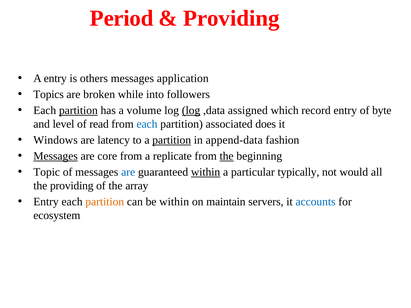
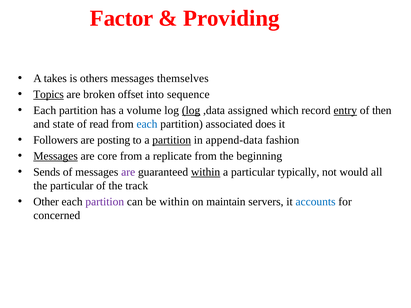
Period: Period -> Factor (122, 18)
A entry: entry -> takes (55, 78)
application: application -> themselves (183, 78)
Topics underline: none -> present (49, 94)
while: while -> offset (131, 94)
followers: followers -> sequence (188, 94)
partition underline: present -> none (78, 110)
entry underline: none -> present (345, 110)
byte: byte -> then (382, 110)
level: level -> state (63, 124)
Windows: Windows -> Followers (56, 140)
latency: latency -> posting (114, 140)
the underline: present -> none (227, 156)
Topic: Topic -> Sends (47, 172)
are colour: blue -> purple (128, 172)
the providing: providing -> particular (72, 186)
array: array -> track (137, 186)
Entry: Entry -> Other (46, 202)
partition colour: orange -> purple (105, 202)
ecosystem: ecosystem -> concerned (57, 216)
